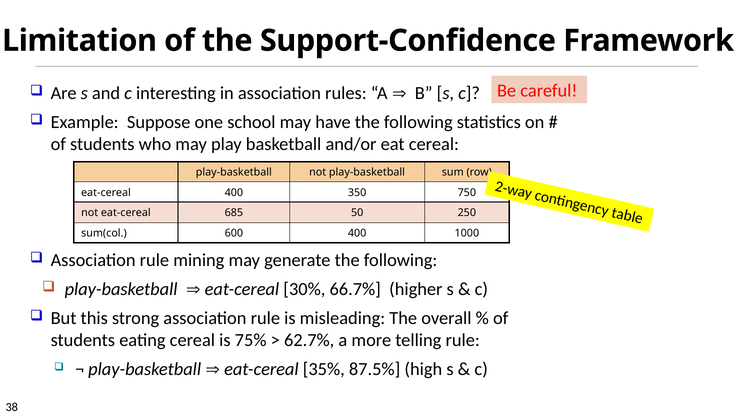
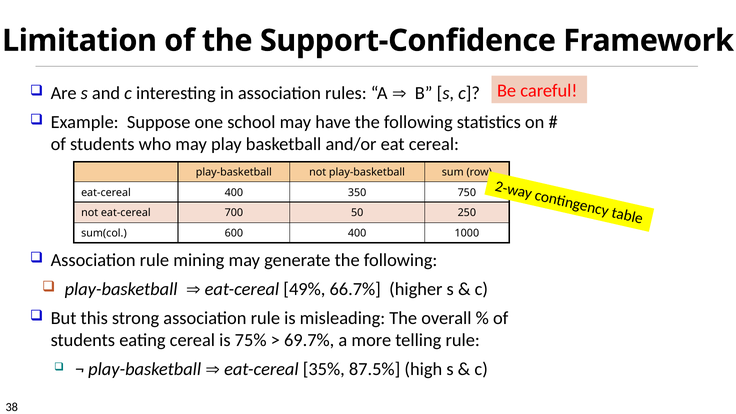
685: 685 -> 700 (234, 213)
30%: 30% -> 49% (304, 289)
62.7%: 62.7% -> 69.7% (309, 340)
